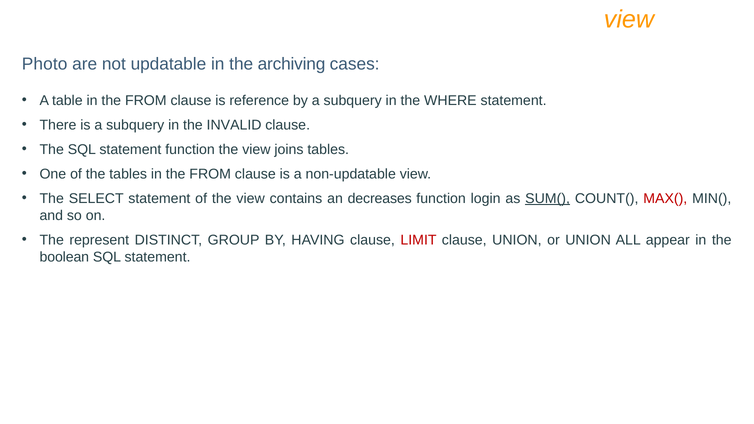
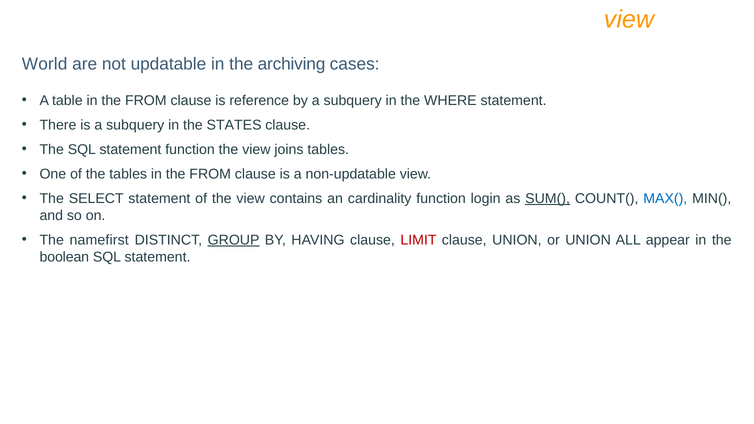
Photo: Photo -> World (45, 64)
INVALID: INVALID -> STATES (234, 125)
decreases: decreases -> cardinality (380, 199)
MAX( colour: red -> blue (665, 199)
represent: represent -> namefirst (99, 240)
GROUP underline: none -> present (234, 240)
